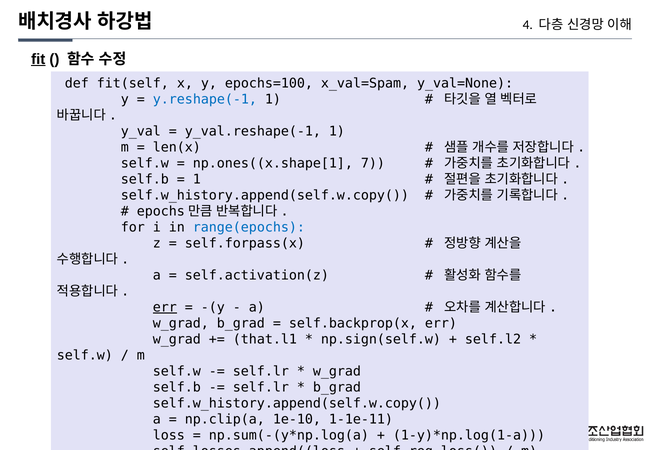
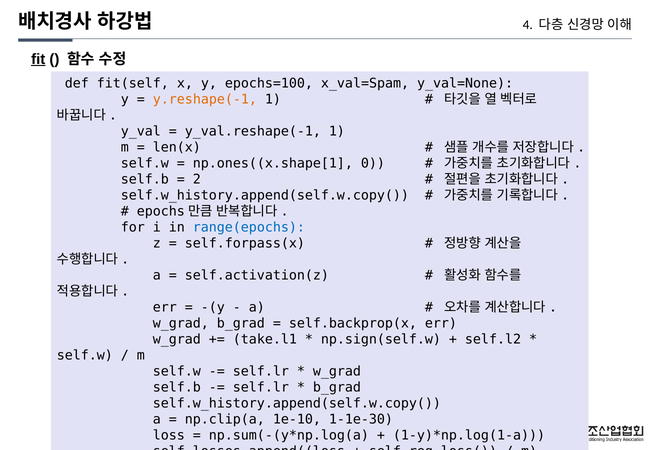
y.reshape(-1 colour: blue -> orange (205, 99)
7: 7 -> 0 (373, 163)
1: 1 -> 2 (197, 179)
err underline: present -> none (165, 307)
that.l1: that.l1 -> take.l1 (265, 339)
1-1e-11: 1-1e-11 -> 1-1e-30 (361, 419)
